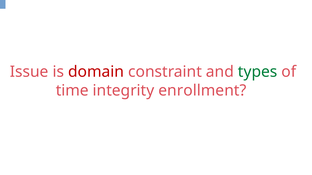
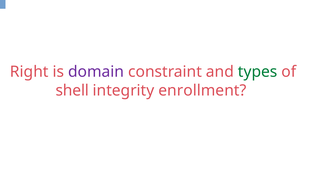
Issue: Issue -> Right (29, 72)
domain colour: red -> purple (96, 72)
time: time -> shell (72, 91)
